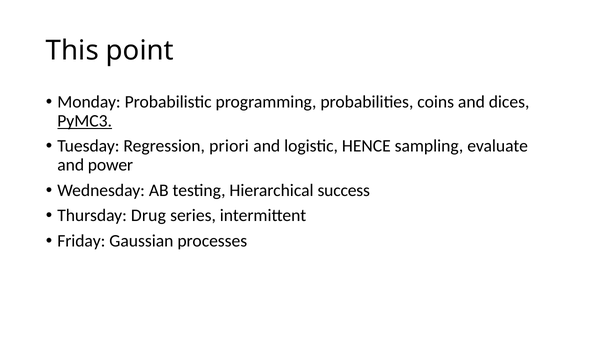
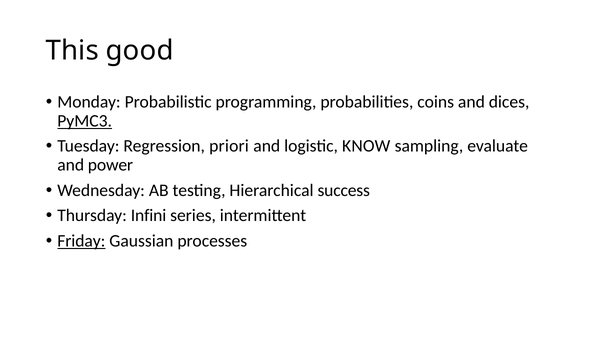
point: point -> good (140, 51)
HENCE: HENCE -> KNOW (366, 146)
Drug: Drug -> Infini (149, 216)
Friday underline: none -> present (81, 241)
